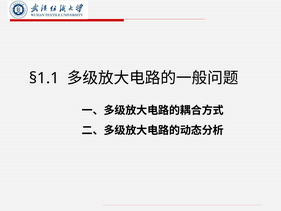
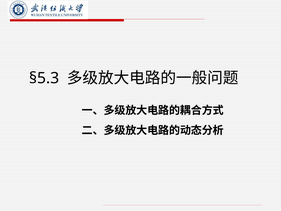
§1.1: §1.1 -> §5.3 (44, 78)
